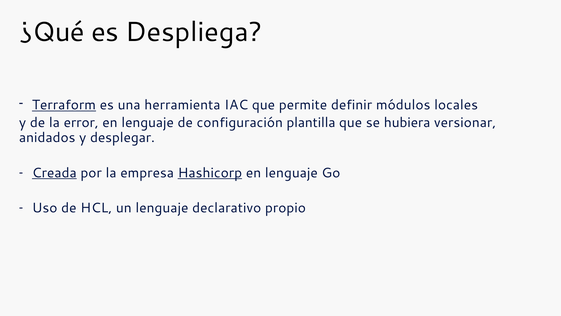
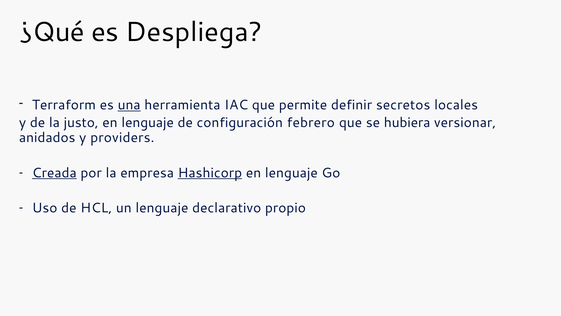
Terraform underline: present -> none (64, 105)
una underline: none -> present (129, 105)
módulos: módulos -> secretos (403, 105)
error: error -> justo (81, 123)
plantilla: plantilla -> febrero (311, 123)
desplegar: desplegar -> providers (122, 137)
